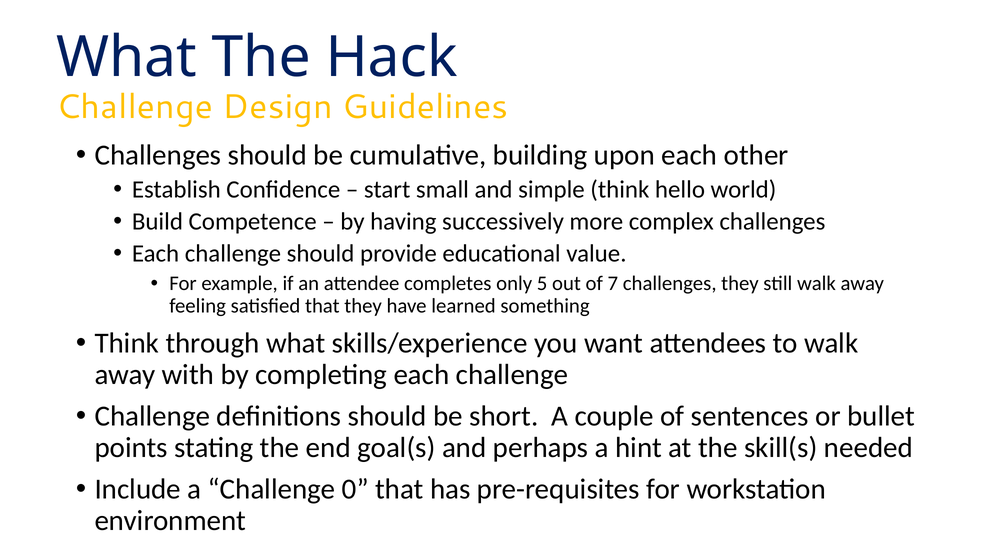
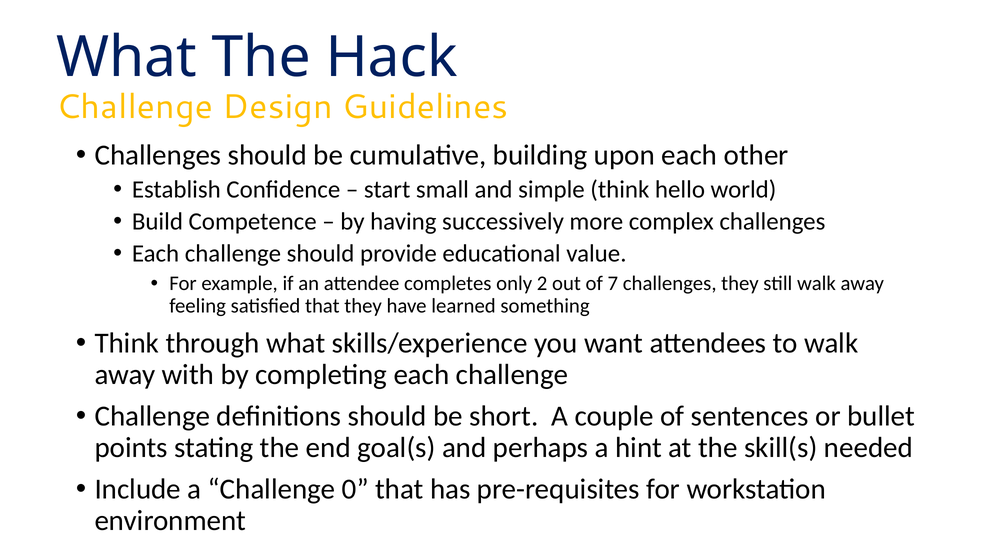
5: 5 -> 2 (542, 284)
